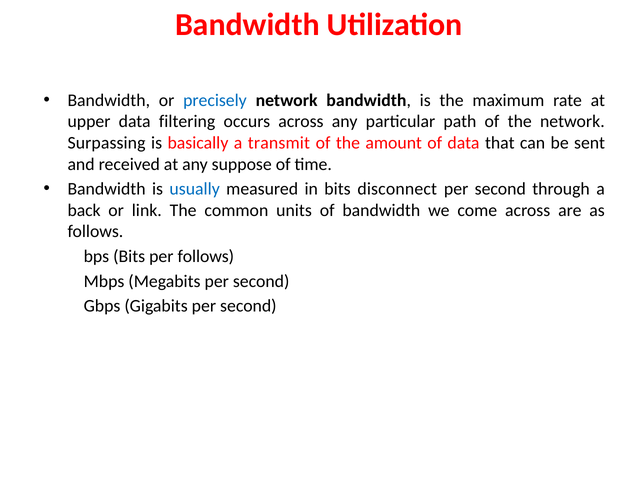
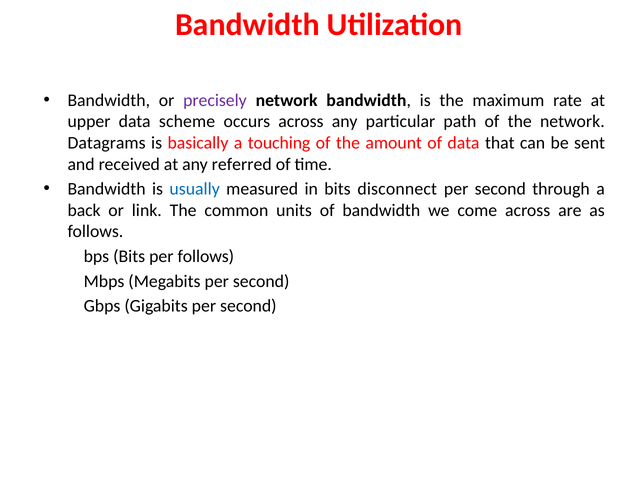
precisely colour: blue -> purple (215, 100)
filtering: filtering -> scheme (187, 121)
Surpassing: Surpassing -> Datagrams (107, 143)
transmit: transmit -> touching (279, 143)
suppose: suppose -> referred (242, 164)
